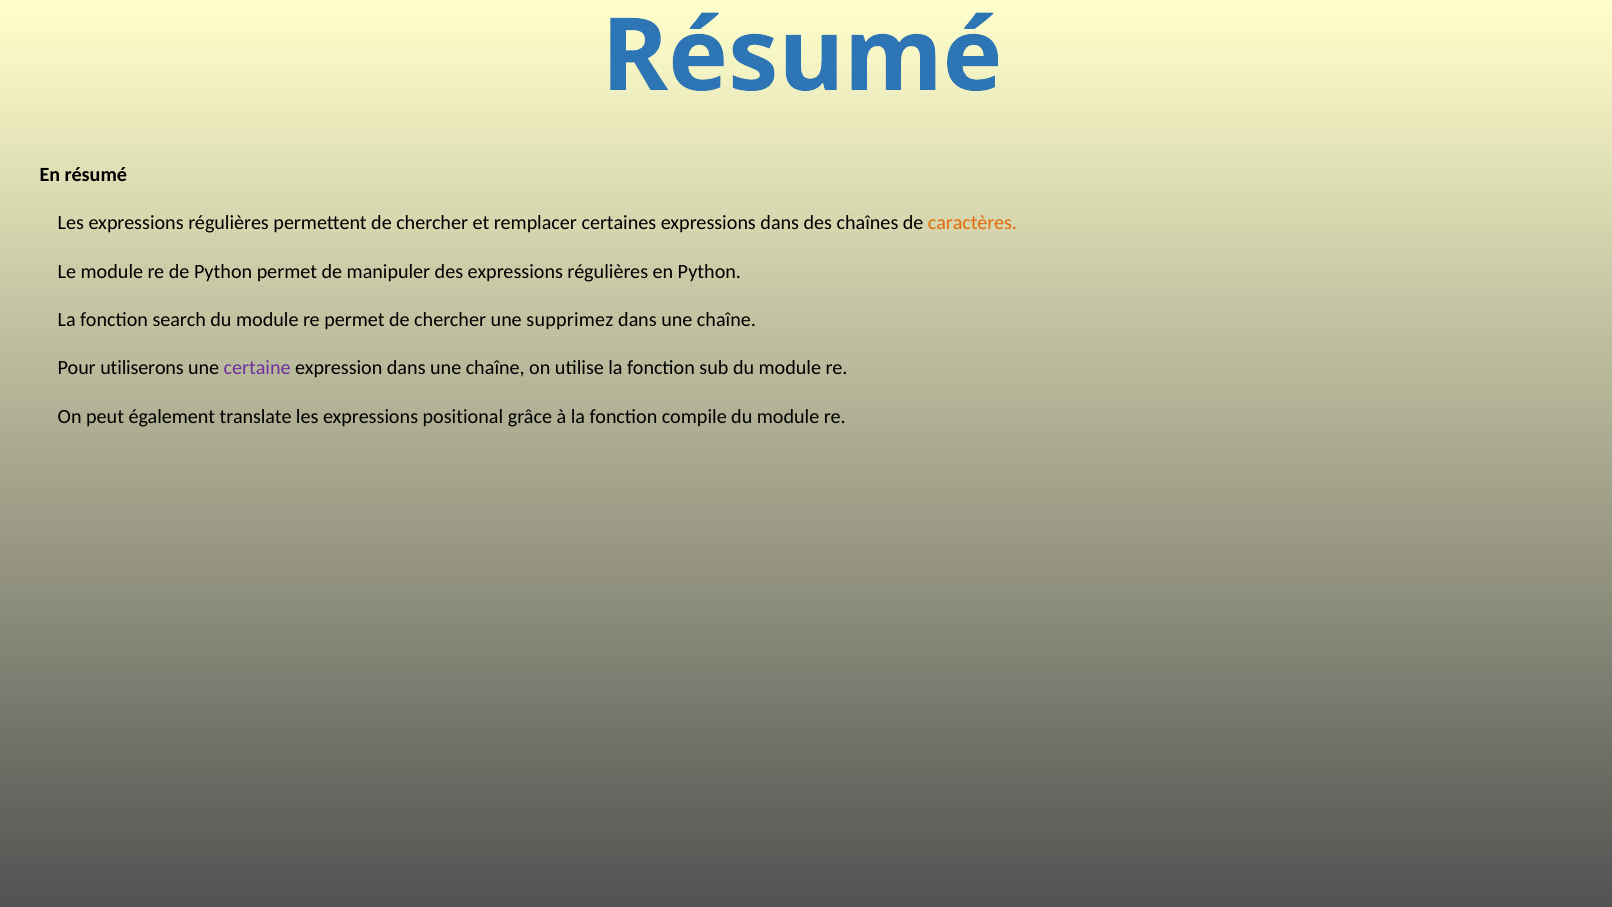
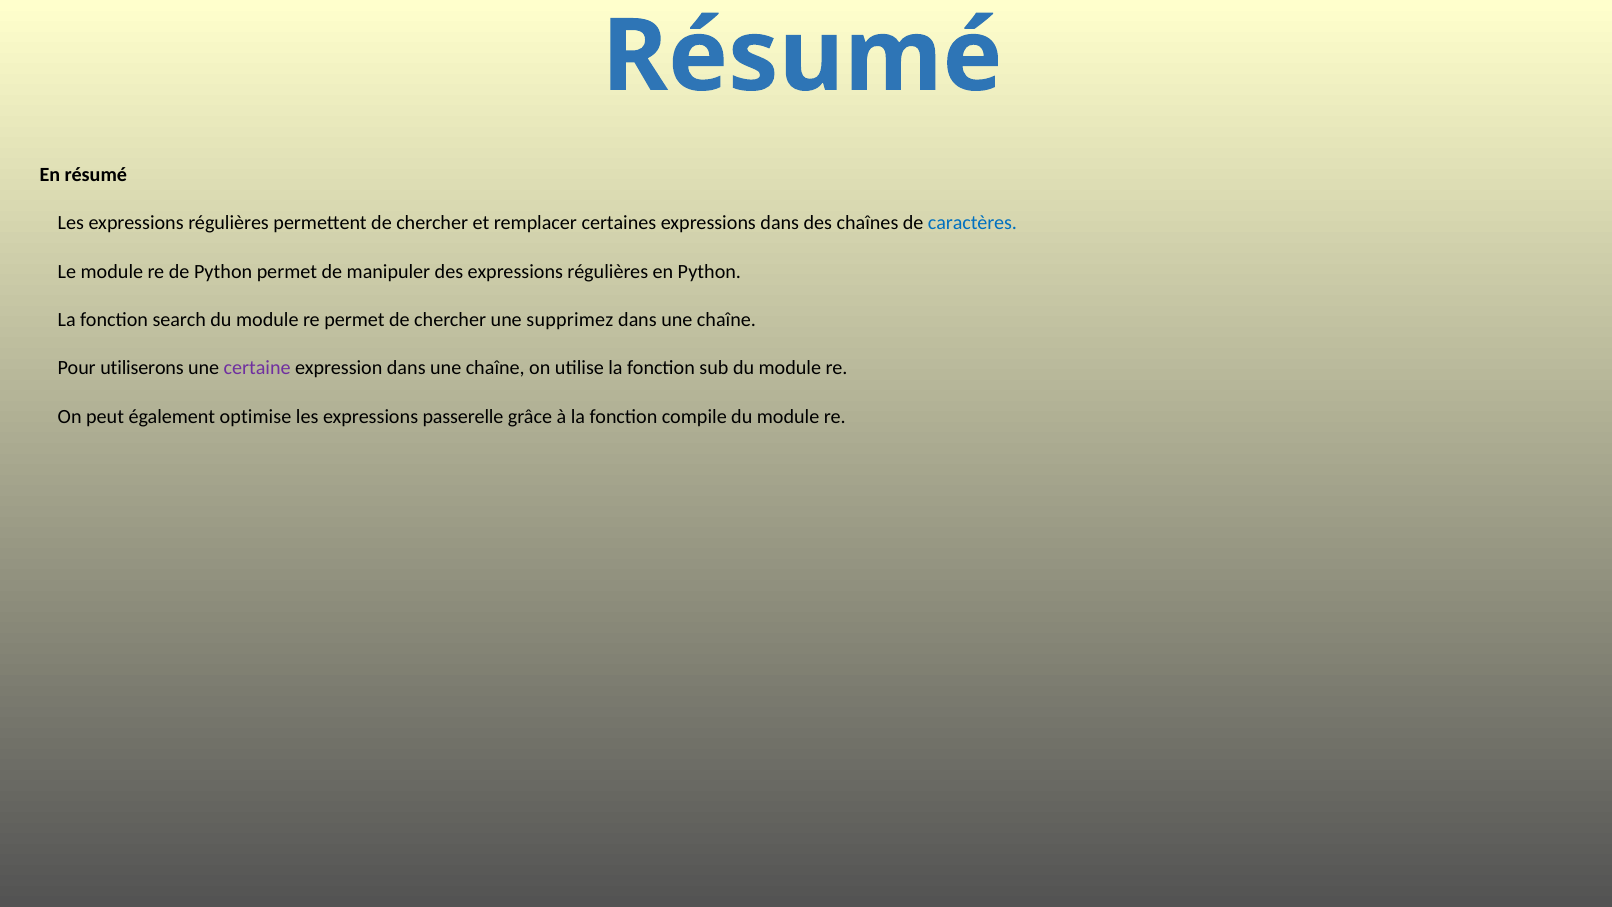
caractères colour: orange -> blue (972, 223)
translate: translate -> optimise (256, 416)
positional: positional -> passerelle (463, 416)
